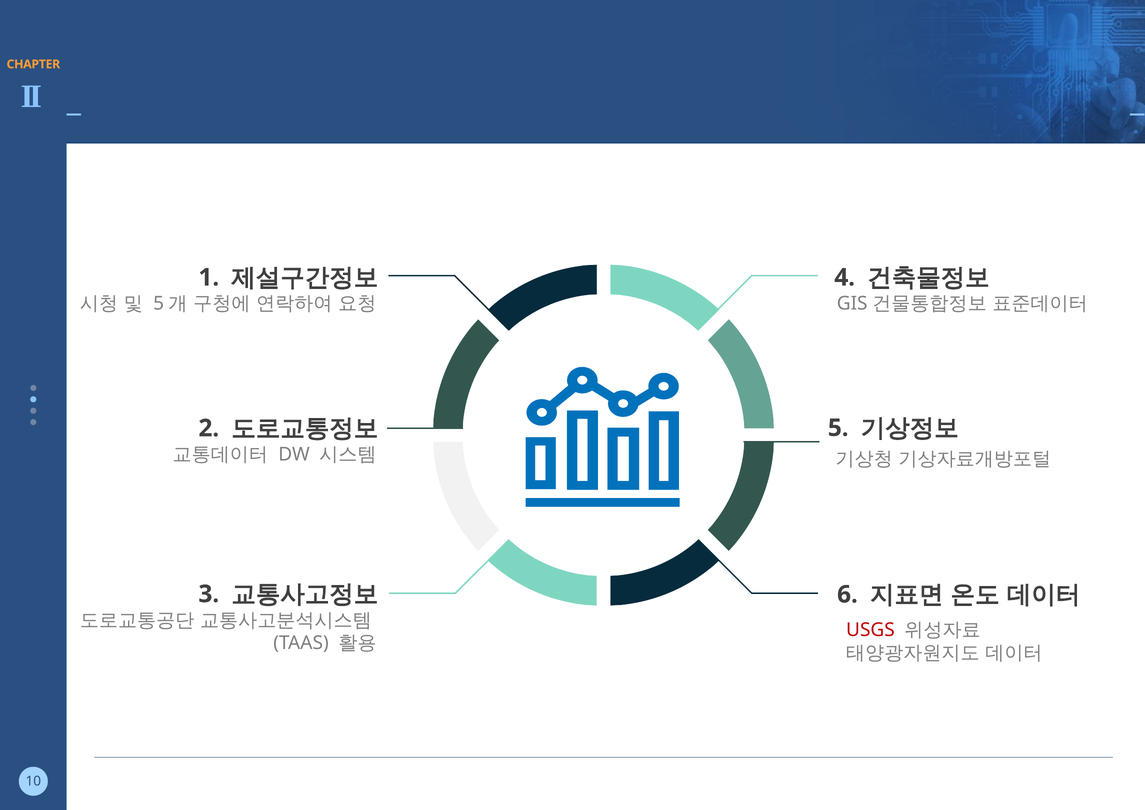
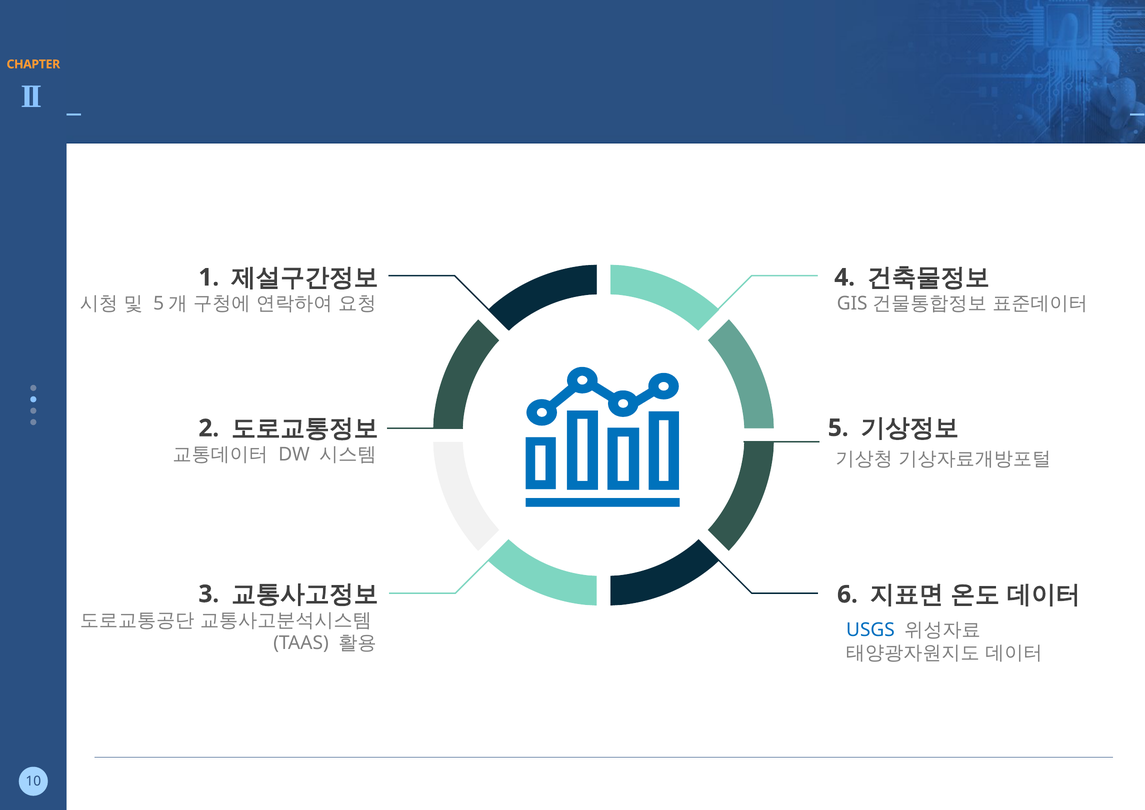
USGS colour: red -> blue (870, 630)
